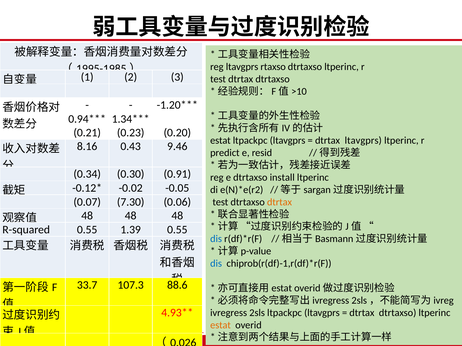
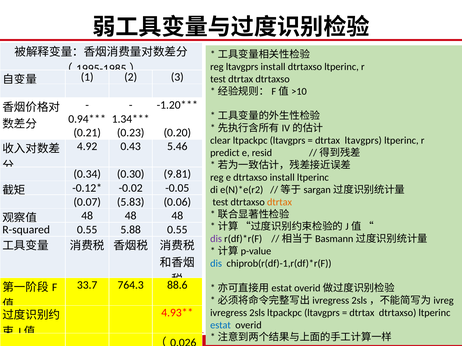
ltavgprs rtaxso: rtaxso -> install (273, 67)
estat: estat -> clear (220, 141)
8.16: 8.16 -> 4.92 (87, 147)
9.46: 9.46 -> 5.46 (177, 147)
0.91: 0.91 -> 9.81 (177, 174)
7.30: 7.30 -> 5.83 (131, 202)
1.39: 1.39 -> 5.88 (131, 230)
dis colour: blue -> purple (216, 239)
107.3: 107.3 -> 764.3 (131, 285)
estat colour: orange -> blue (221, 325)
